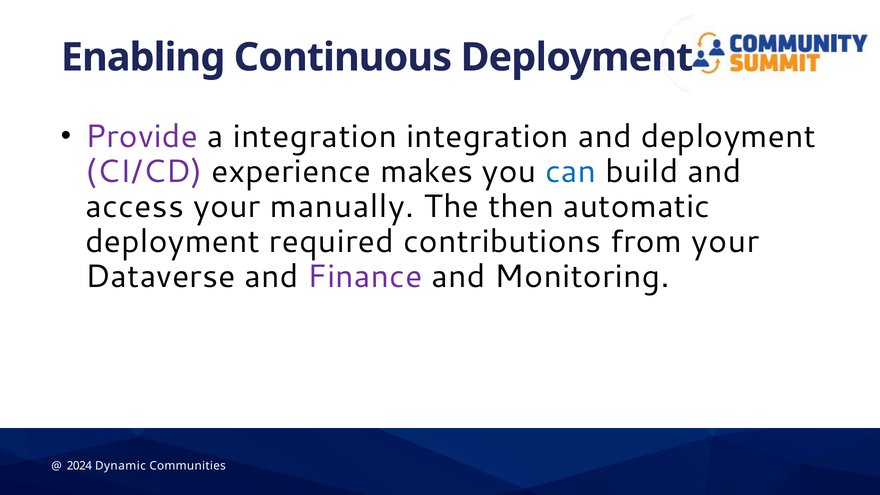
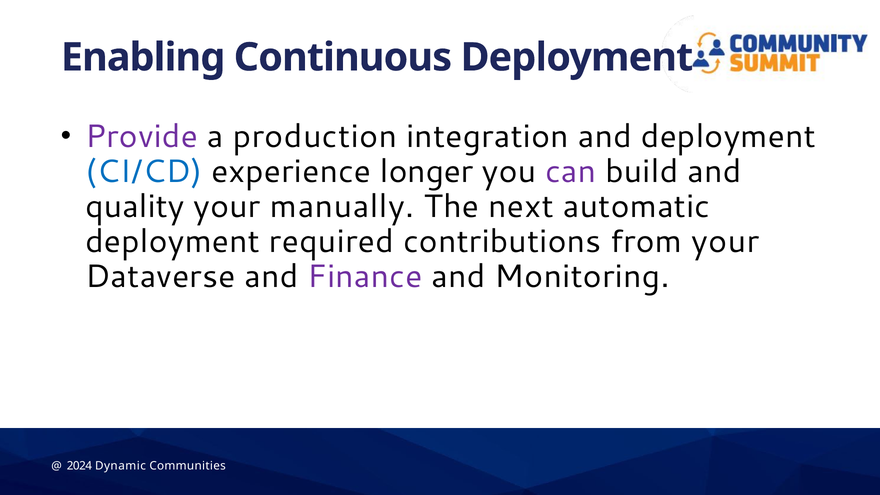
a integration: integration -> production (315, 137)
CI/CD colour: purple -> blue (144, 172)
makes: makes -> longer (427, 172)
can colour: blue -> purple (571, 172)
access: access -> quality (135, 207)
then: then -> next (521, 207)
